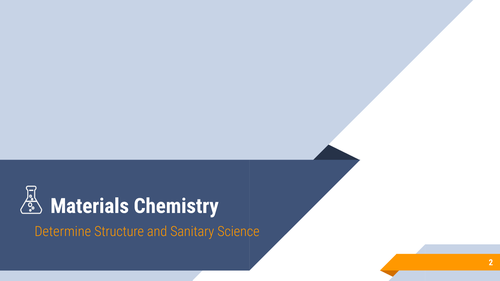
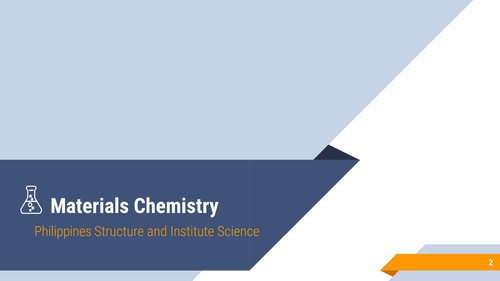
Determine: Determine -> Philippines (63, 232)
Sanitary: Sanitary -> Institute (192, 232)
